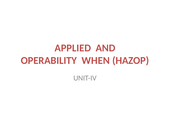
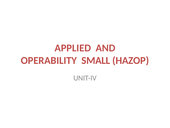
WHEN: WHEN -> SMALL (96, 60)
